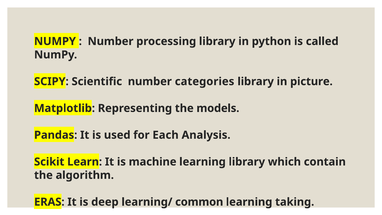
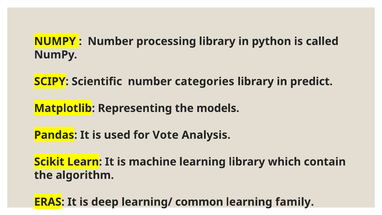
picture: picture -> predict (311, 81)
Each: Each -> Vote (166, 135)
taking: taking -> family (295, 202)
